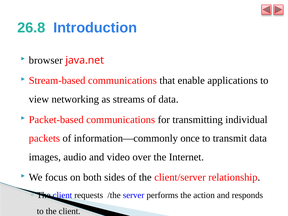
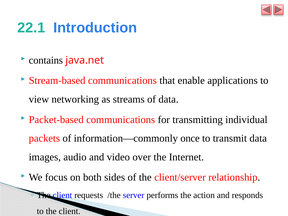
26.8: 26.8 -> 22.1 (31, 28)
browser: browser -> contains (46, 60)
